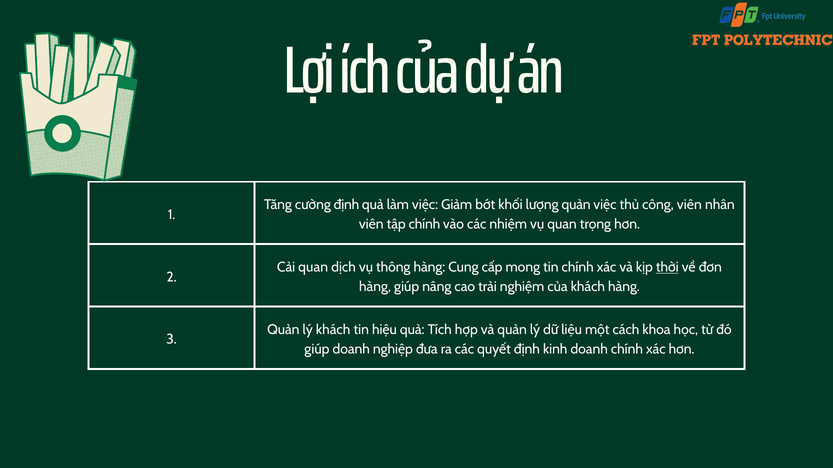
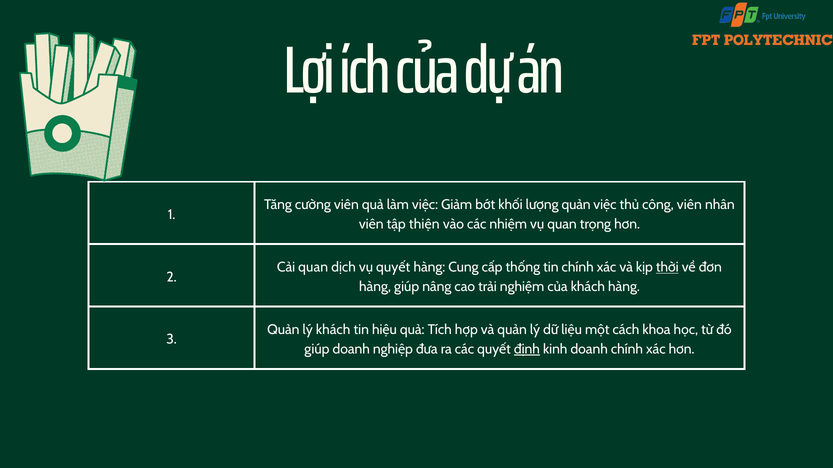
cường định: định -> viên (346, 205)
tập chính: chính -> thiện (424, 225)
vụ thông: thông -> quyết (393, 268)
mong: mong -> thống (523, 268)
định underline: none -> present (527, 350)
